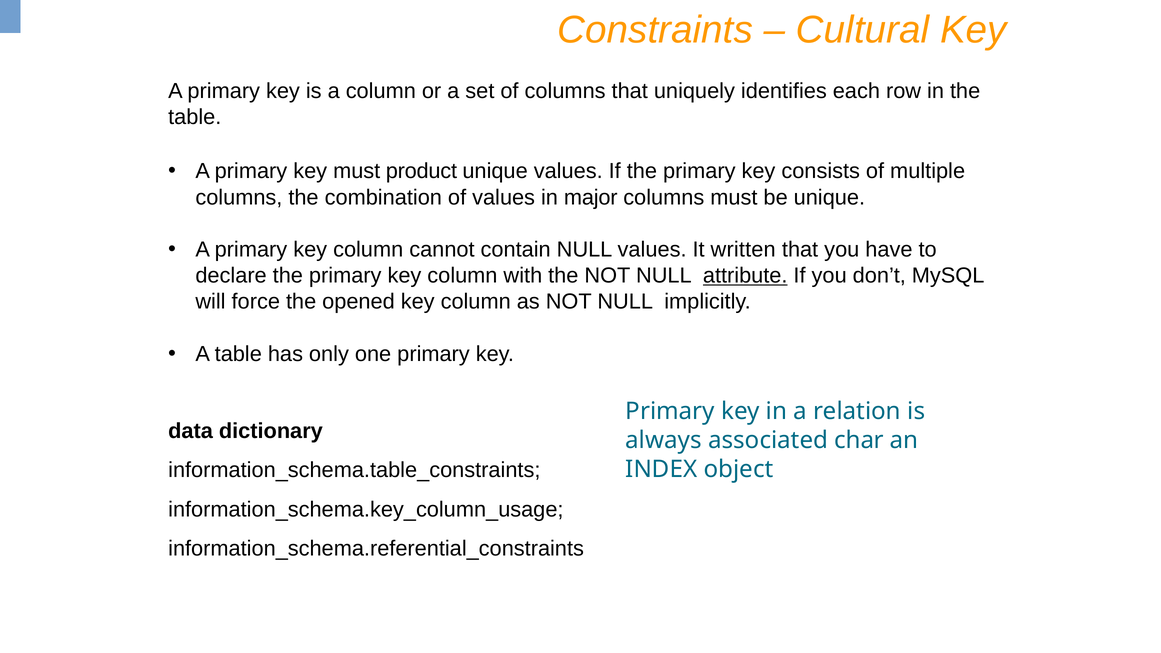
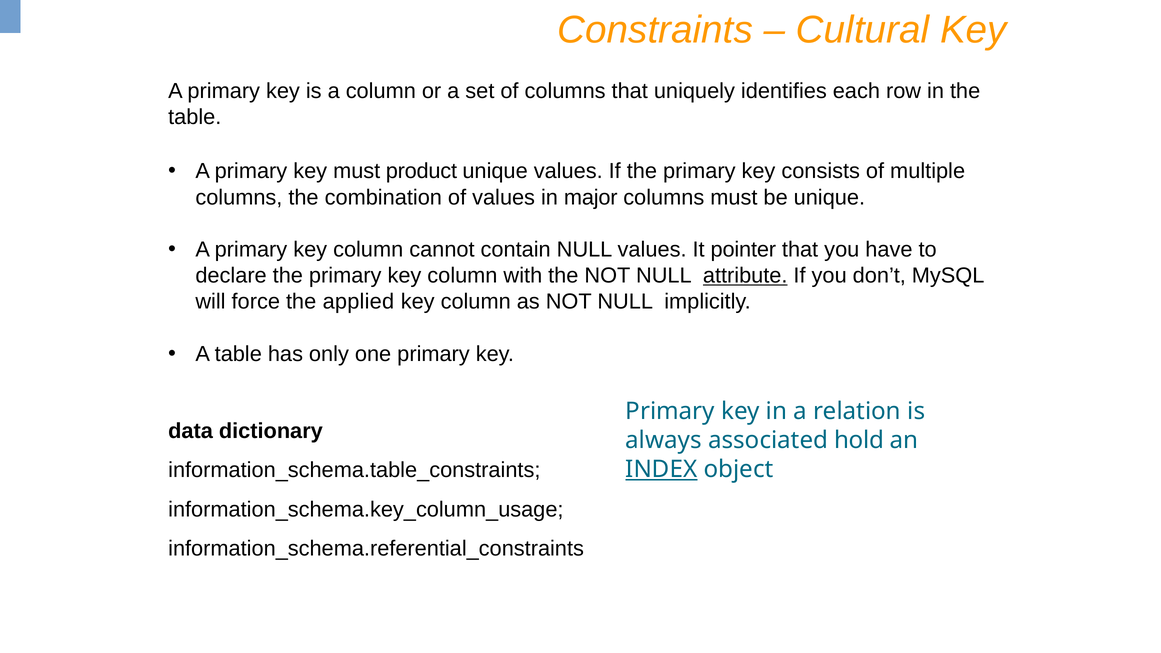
written: written -> pointer (743, 250)
opened: opened -> applied (358, 302)
char: char -> hold (859, 440)
INDEX underline: none -> present (661, 469)
